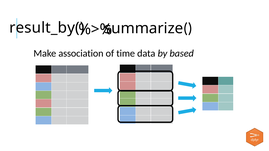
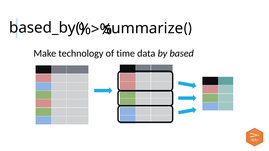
result_by(: result_by( -> based_by( (47, 28)
association: association -> technology (81, 54)
